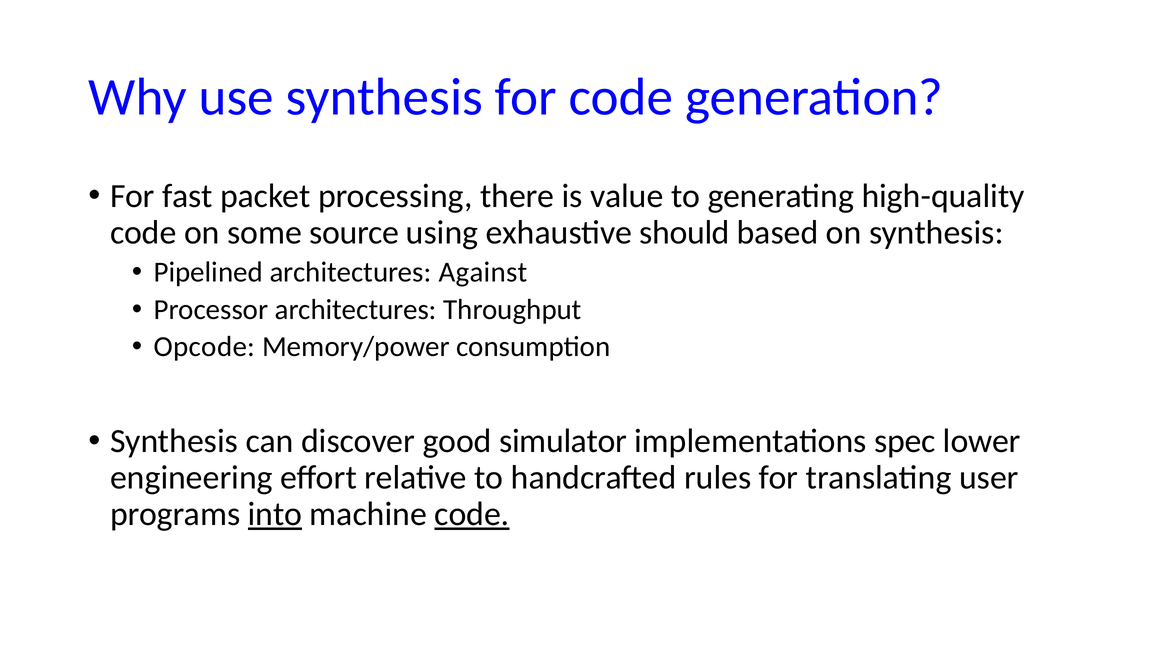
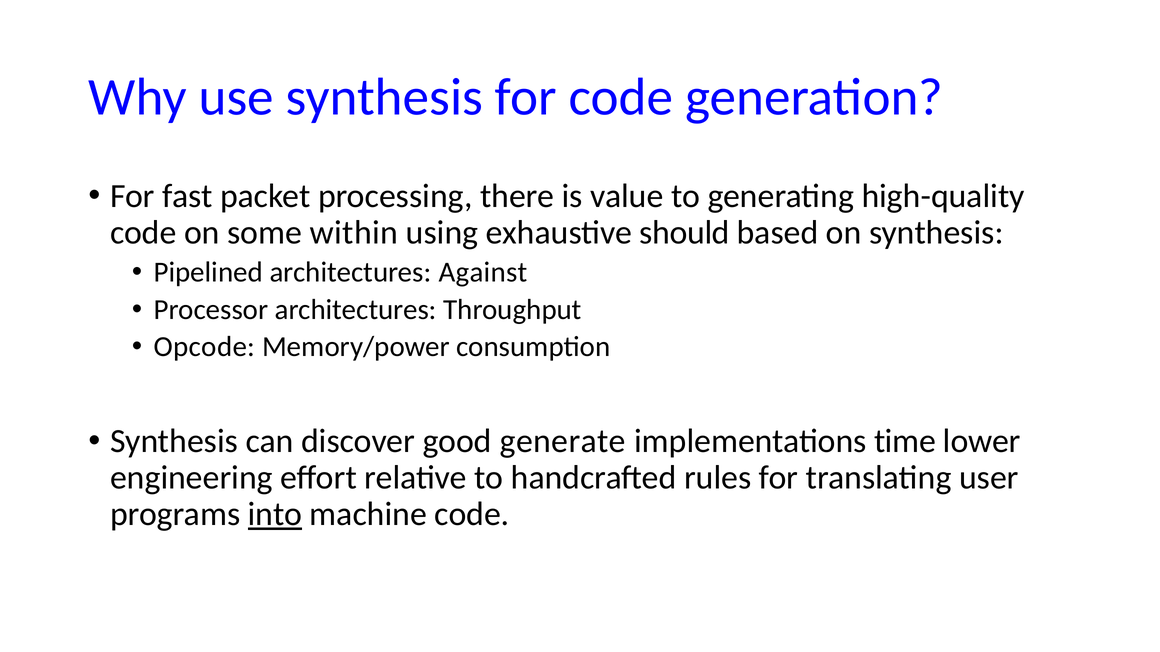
source: source -> within (354, 233)
simulator: simulator -> generate (563, 442)
spec: spec -> time (905, 442)
code underline: present -> none (472, 515)
